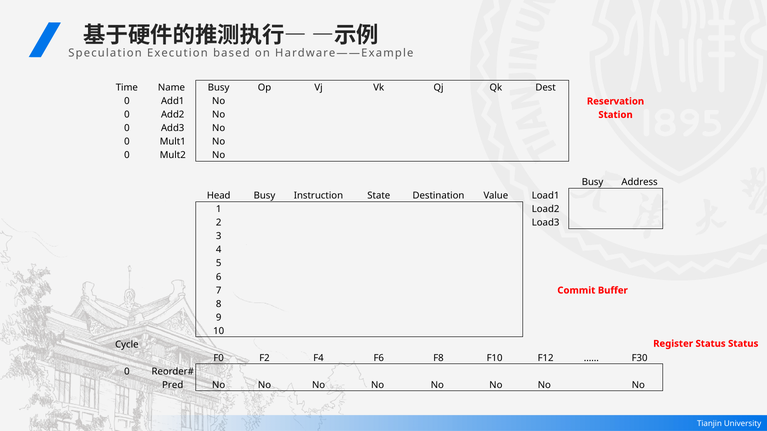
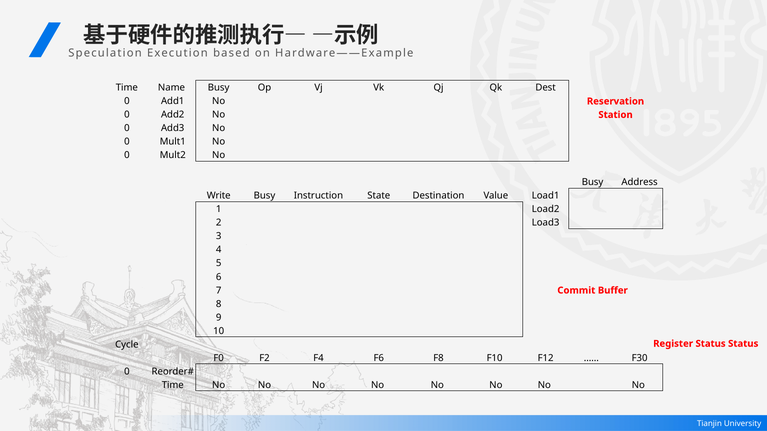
Head: Head -> Write (219, 196)
Pred: Pred -> Time (173, 385)
